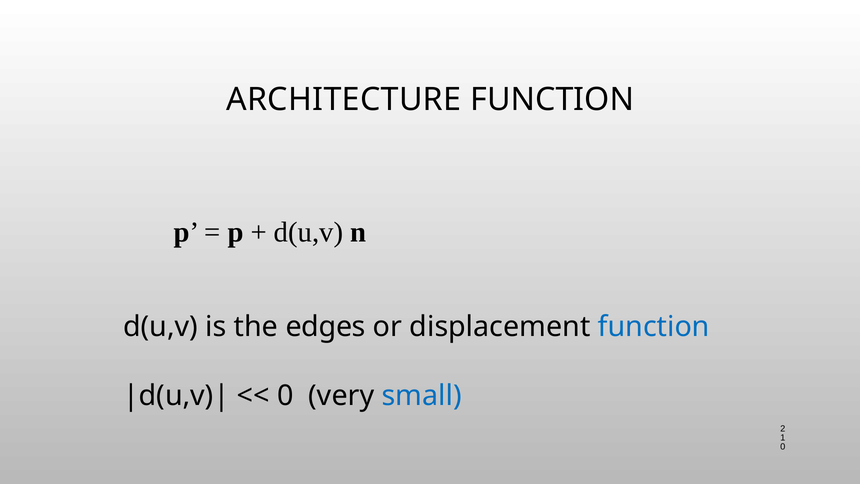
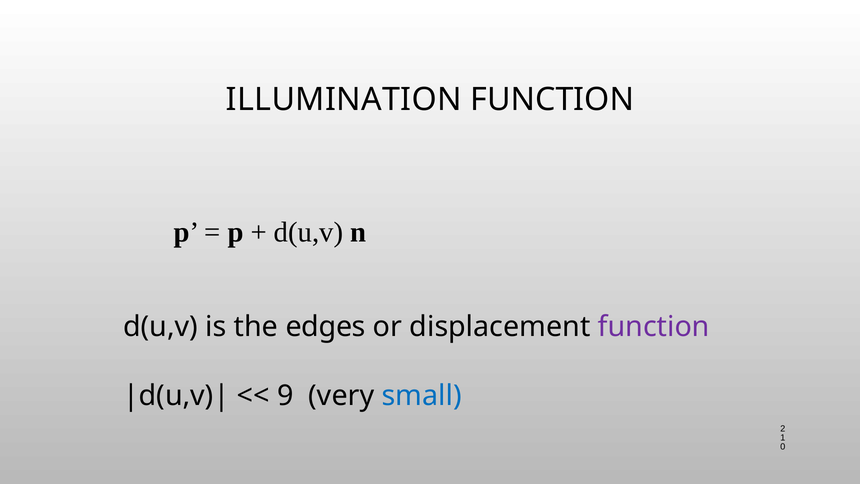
ARCHITECTURE: ARCHITECTURE -> ILLUMINATION (344, 100)
function colour: blue -> purple (654, 327)
0: 0 -> 9 (285, 395)
